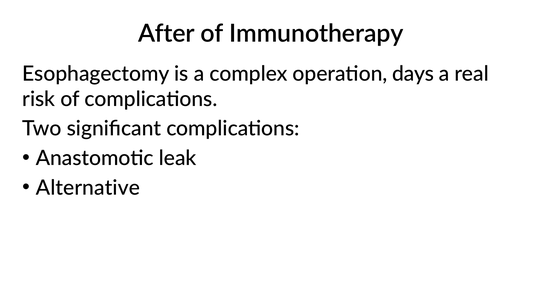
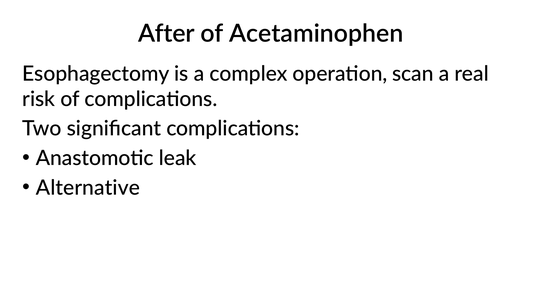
Immunotherapy: Immunotherapy -> Acetaminophen (316, 34)
days: days -> scan (413, 74)
